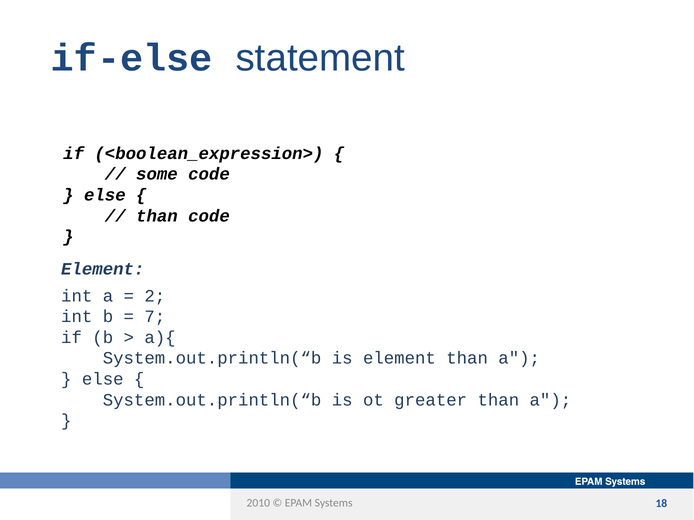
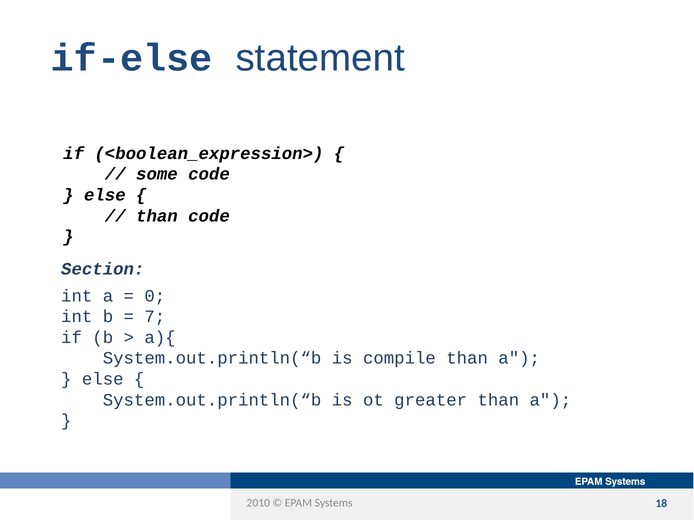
Element: Element -> Section (103, 269)
2: 2 -> 0 (155, 296)
is element: element -> compile (399, 359)
